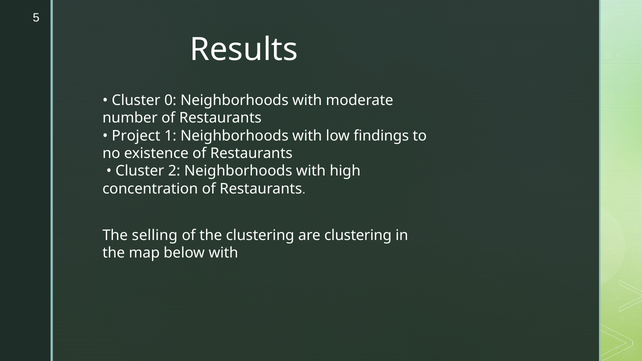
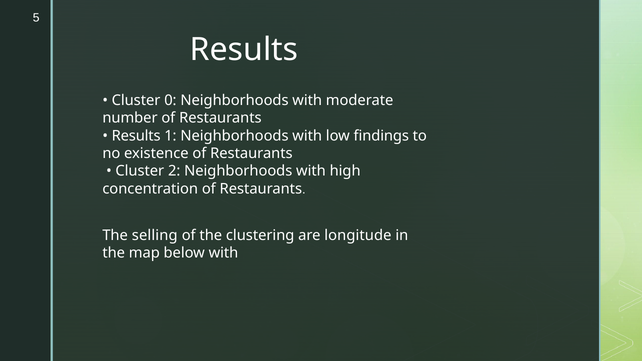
Project: Project -> Results (136, 136)
are clustering: clustering -> longitude (358, 235)
